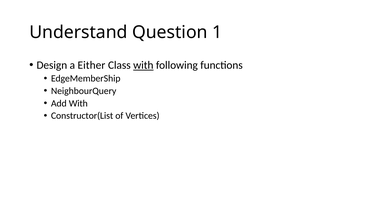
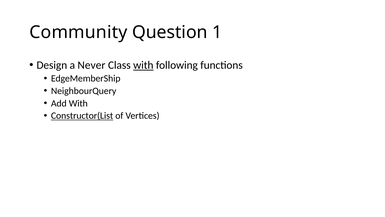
Understand: Understand -> Community (78, 32)
Either: Either -> Never (91, 65)
Constructor(List underline: none -> present (82, 116)
